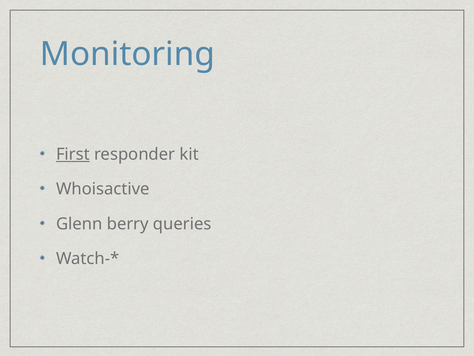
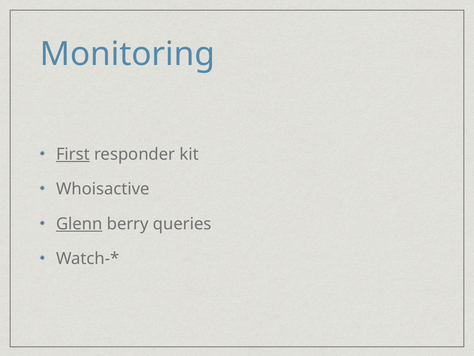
Glenn underline: none -> present (79, 224)
